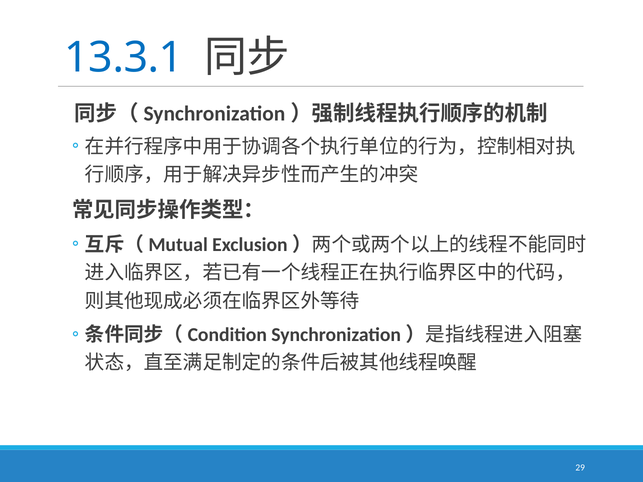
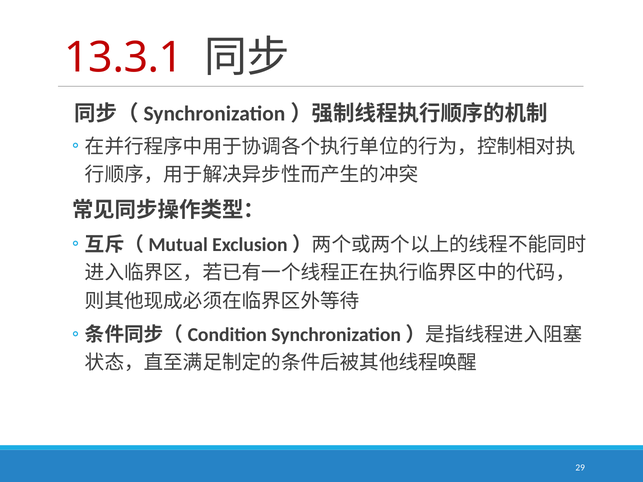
13.3.1 colour: blue -> red (124, 58)
